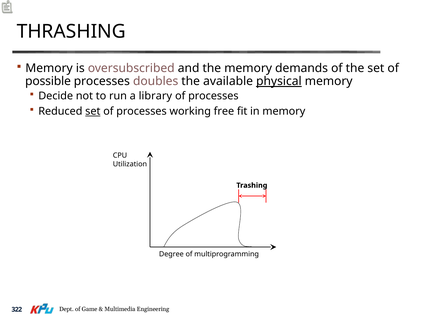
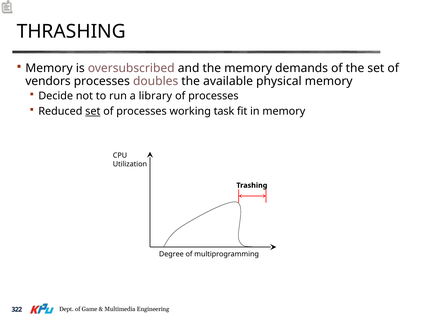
possible: possible -> vendors (48, 82)
physical underline: present -> none (279, 82)
free: free -> task (224, 112)
